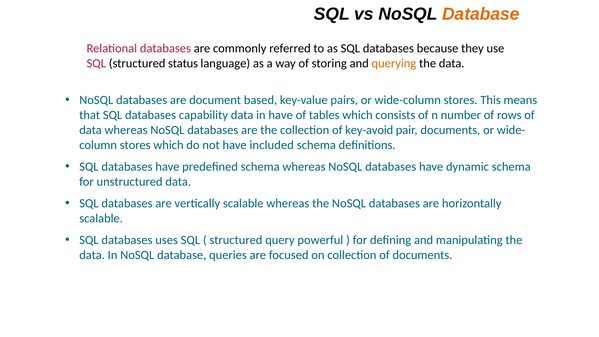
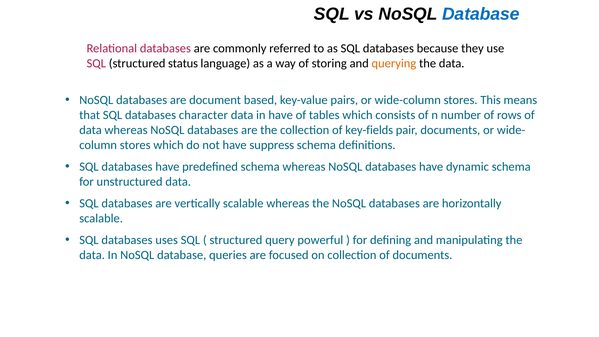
Database colour: orange -> blue (481, 14)
capability: capability -> character (203, 115)
key-avoid: key-avoid -> key-fields (369, 130)
included: included -> suppress (272, 145)
